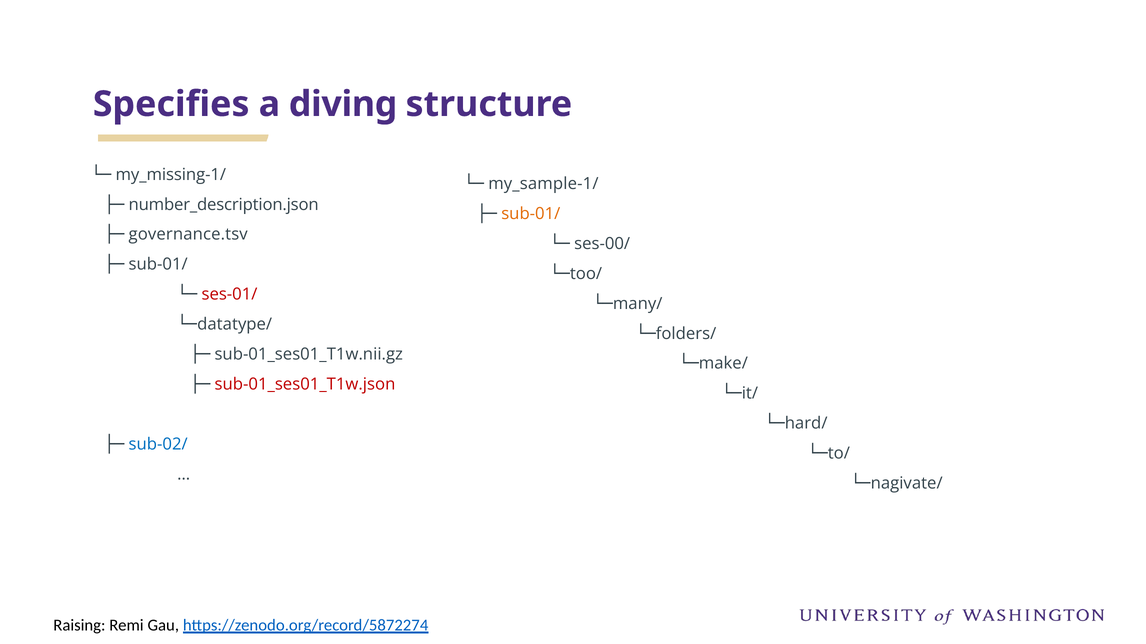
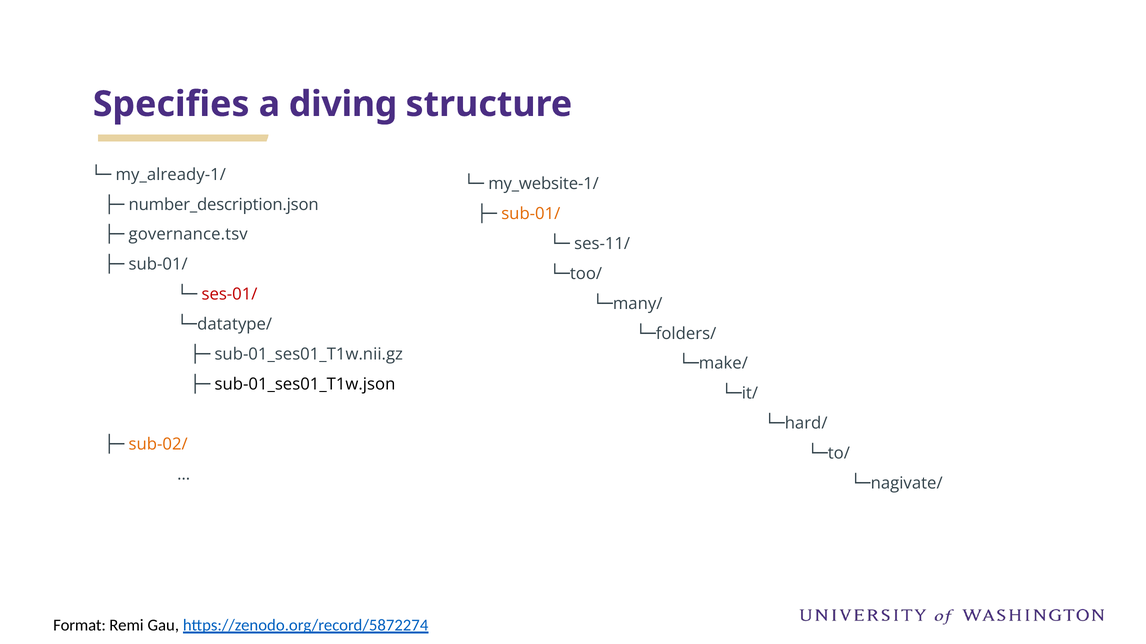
my_missing-1/: my_missing-1/ -> my_already-1/ (171, 175)
my_sample-1/: my_sample-1/ -> my_website-1/ (544, 184)
ses-00/: ses-00/ -> ses-11/ (602, 244)
sub-01_ses01_T1w.json colour: red -> black (305, 385)
sub-02/ colour: blue -> orange (158, 445)
Raising: Raising -> Format (80, 626)
